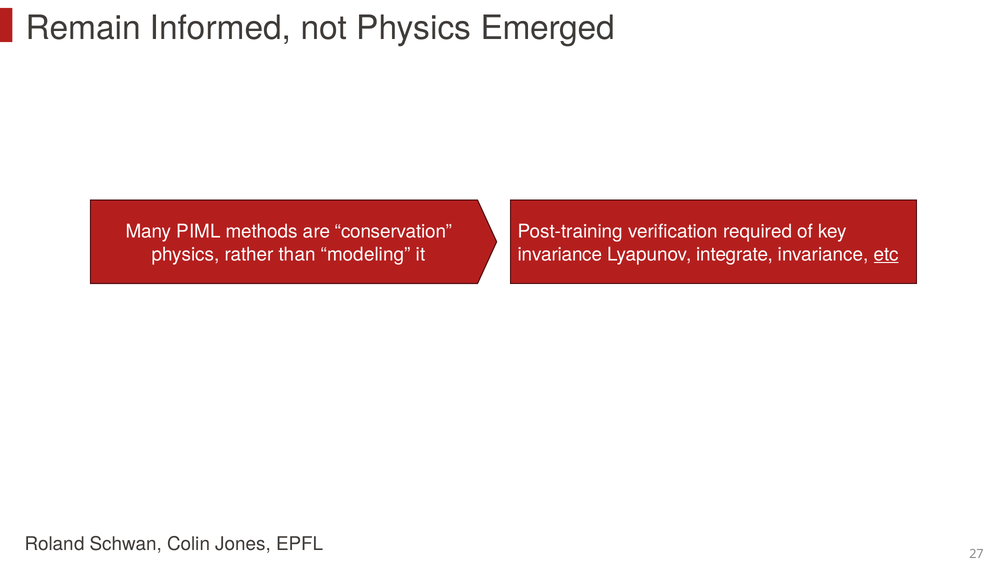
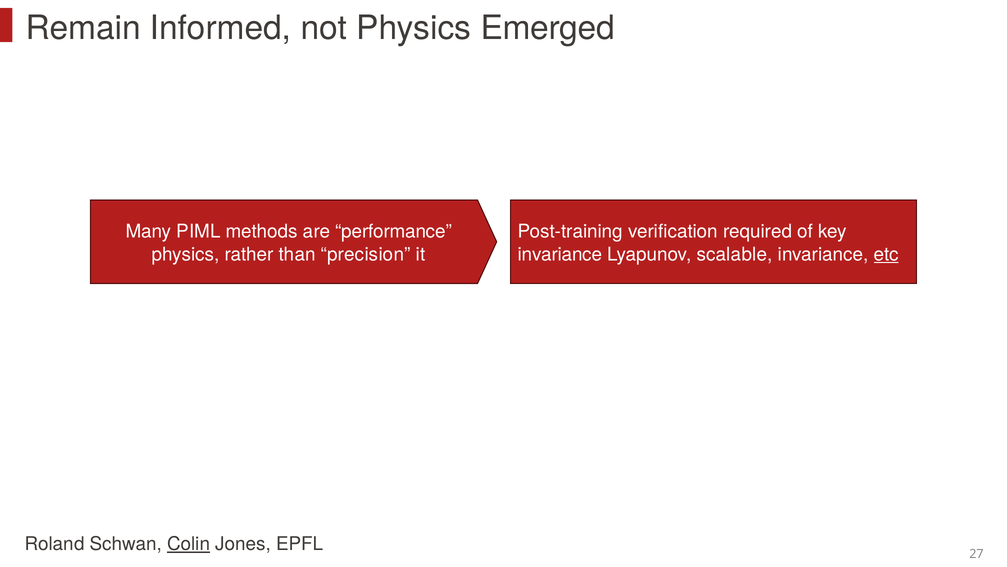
conservation: conservation -> performance (394, 232)
modeling: modeling -> precision (366, 254)
integrate: integrate -> scalable (735, 254)
Colin underline: none -> present (189, 544)
